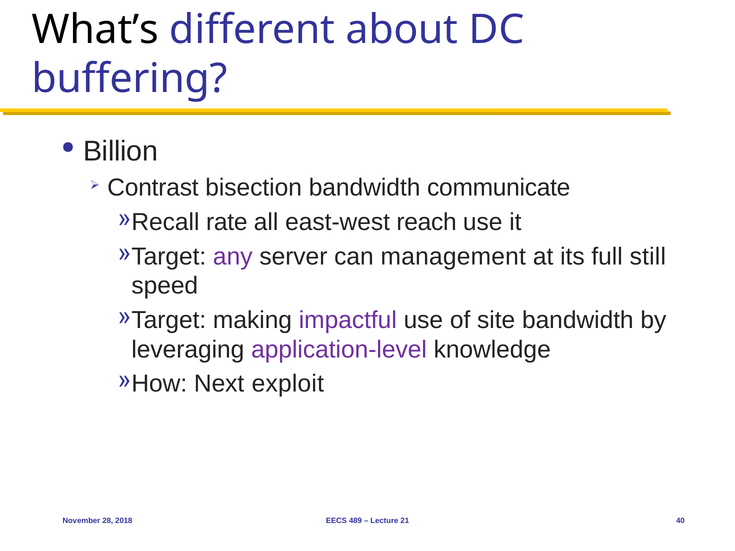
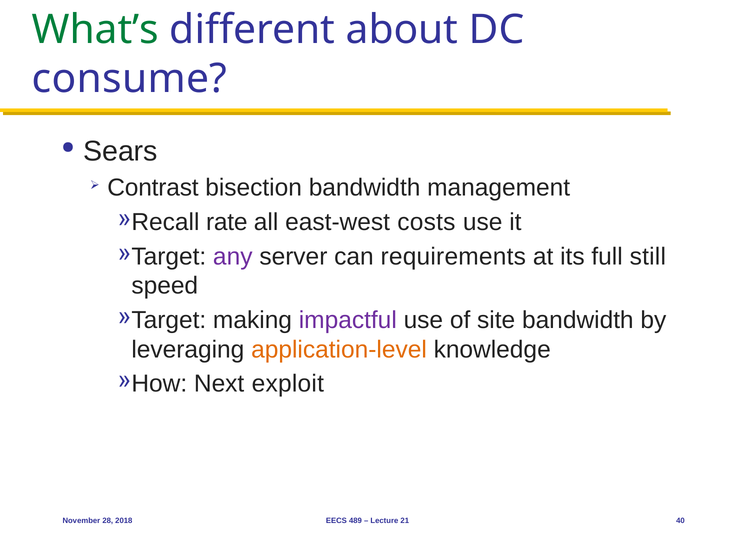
What’s colour: black -> green (95, 30)
buffering: buffering -> consume (130, 79)
Billion: Billion -> Sears (120, 151)
communicate: communicate -> management (499, 188)
reach: reach -> costs (426, 222)
management: management -> requirements (453, 257)
application-level colour: purple -> orange (339, 350)
